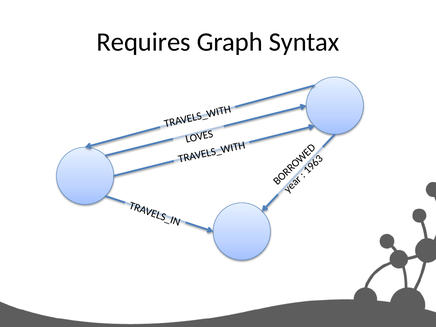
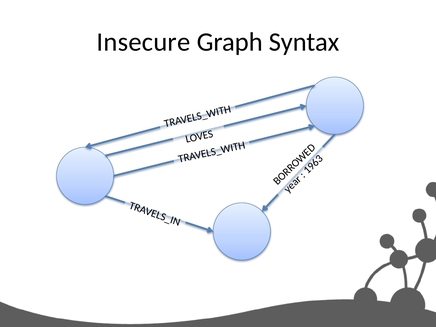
Requires: Requires -> Insecure (143, 42)
